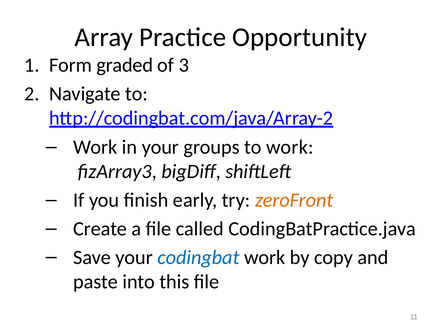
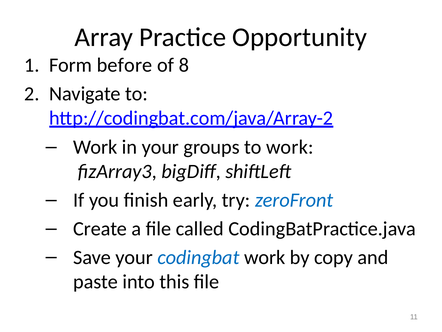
graded: graded -> before (125, 65)
3: 3 -> 8 (184, 65)
zeroFront colour: orange -> blue (294, 200)
